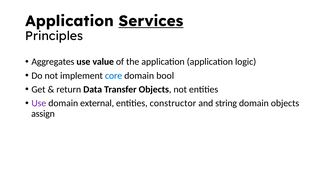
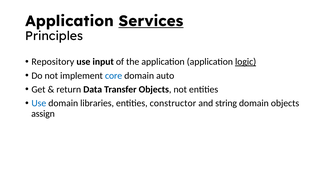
Aggregates: Aggregates -> Repository (53, 62)
value: value -> input (103, 62)
logic underline: none -> present (246, 62)
bool: bool -> auto (165, 76)
Use colour: purple -> blue (39, 103)
external: external -> libraries (97, 103)
